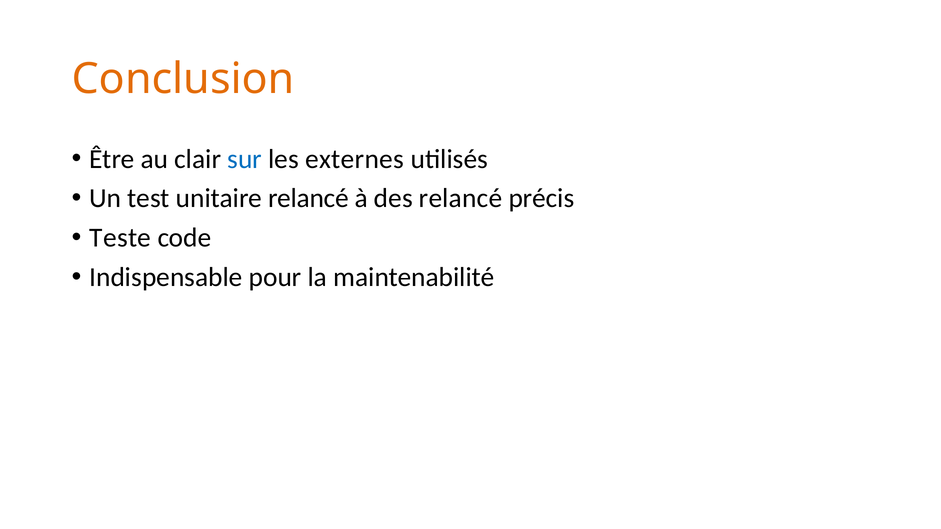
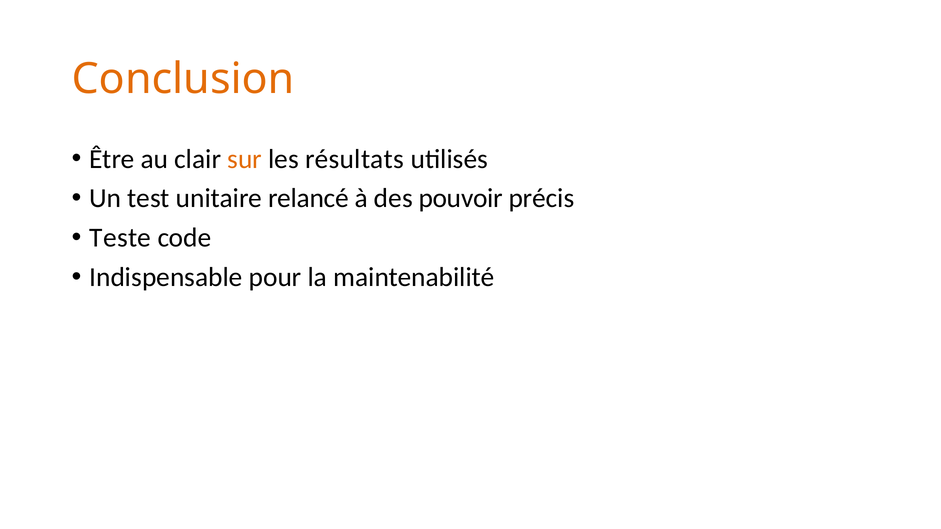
sur colour: blue -> orange (245, 159)
externes: externes -> résultats (355, 159)
des relancé: relancé -> pouvoir (461, 199)
